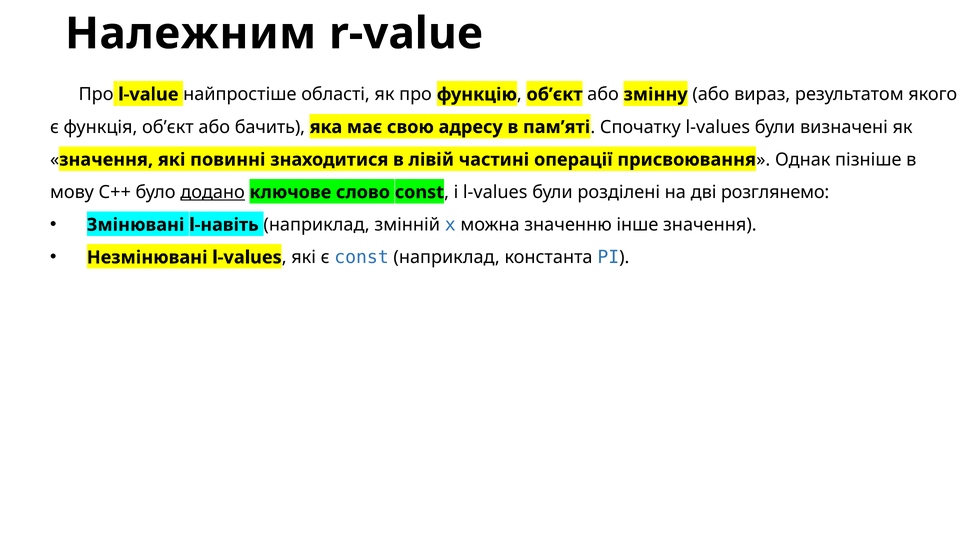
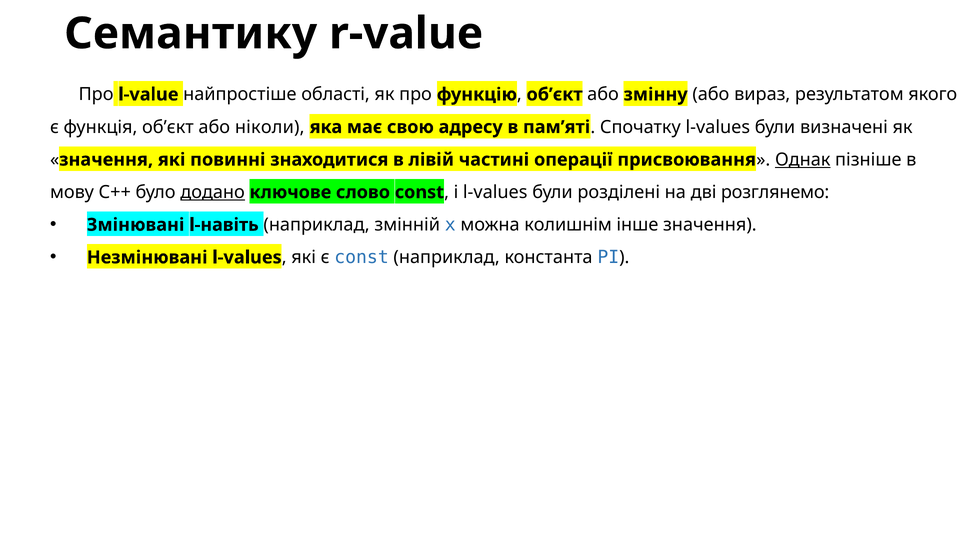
Належним: Належним -> Семантику (191, 34)
бачить: бачить -> ніколи (270, 127)
Однак underline: none -> present (803, 160)
значенню: значенню -> колишнім (568, 225)
